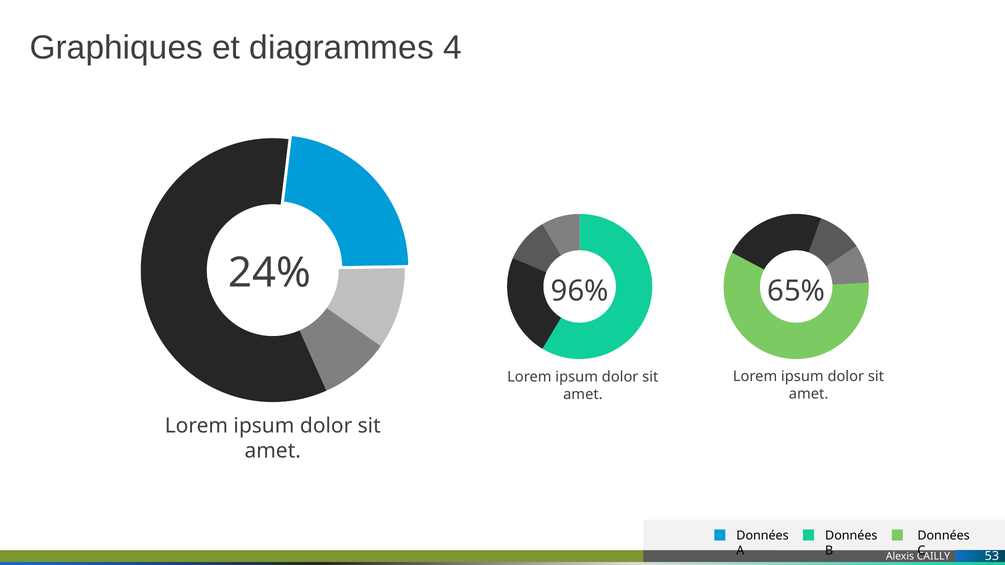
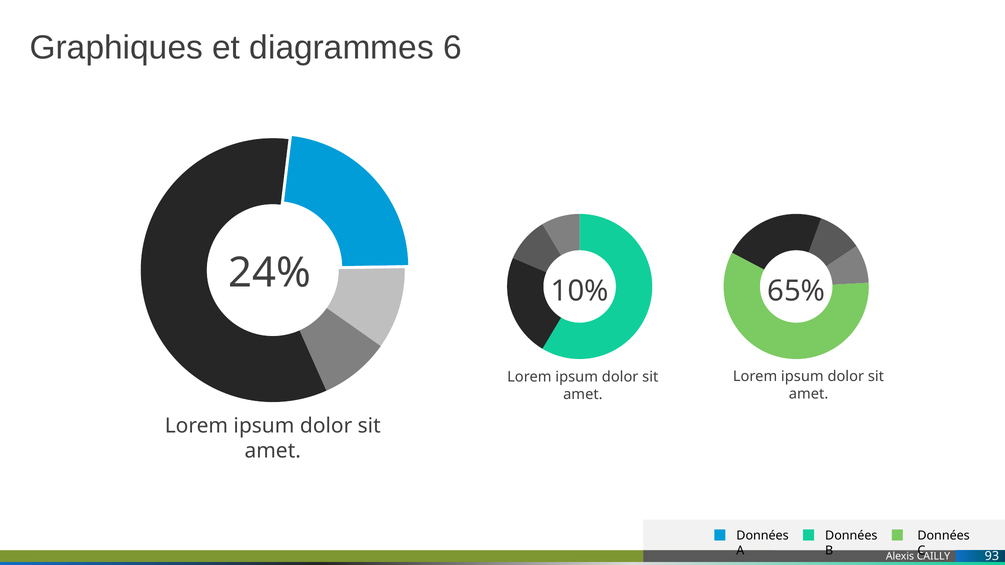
4: 4 -> 6 (452, 48)
96%: 96% -> 10% (580, 291)
53: 53 -> 93 (992, 556)
